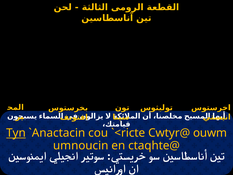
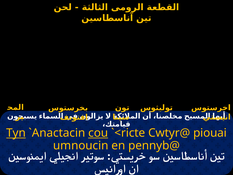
cou underline: none -> present (98, 133)
ouwm: ouwm -> piouai (210, 133)
ctaqhte@: ctaqhte@ -> pennyb@ (154, 145)
